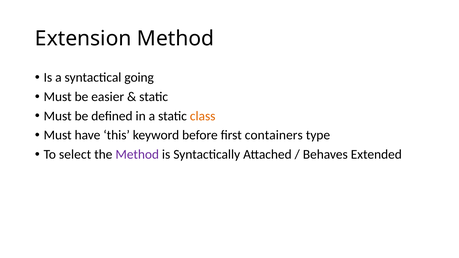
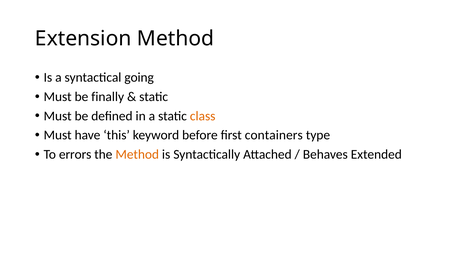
easier: easier -> finally (108, 97)
select: select -> errors (75, 155)
Method colour: purple -> orange (137, 155)
